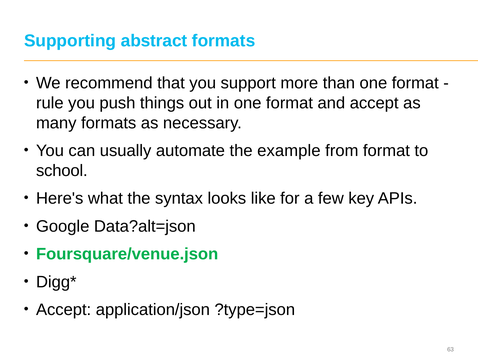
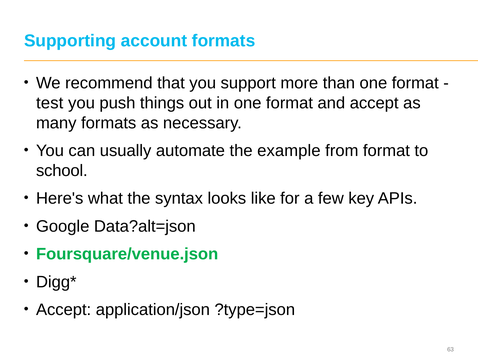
abstract: abstract -> account (154, 41)
rule: rule -> test (50, 103)
